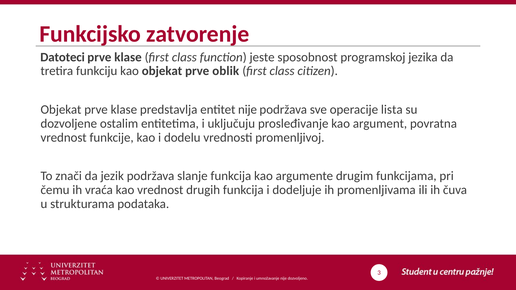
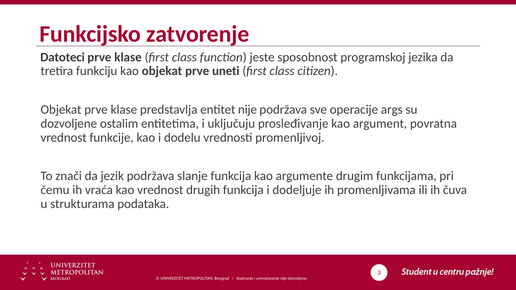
oblik: oblik -> uneti (226, 71)
lista: lista -> args (392, 110)
